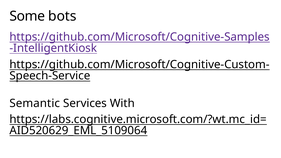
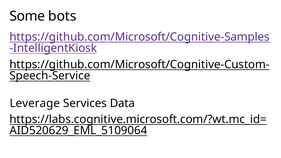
Semantic: Semantic -> Leverage (35, 103)
With: With -> Data (122, 103)
